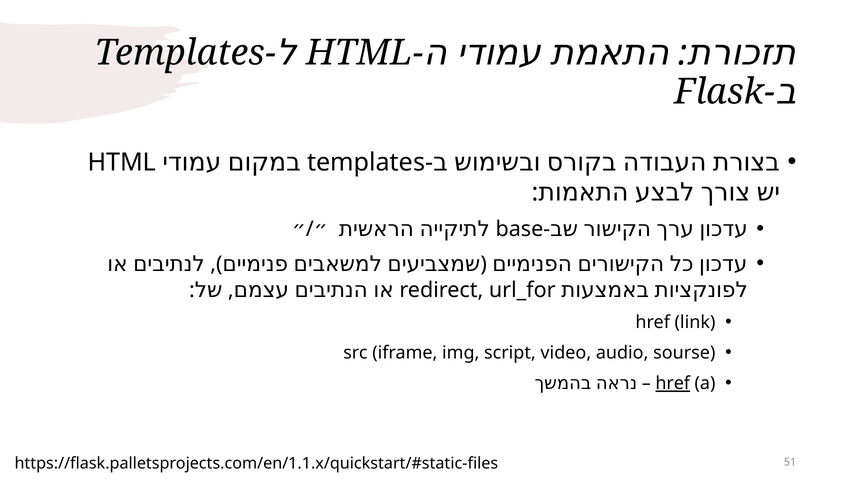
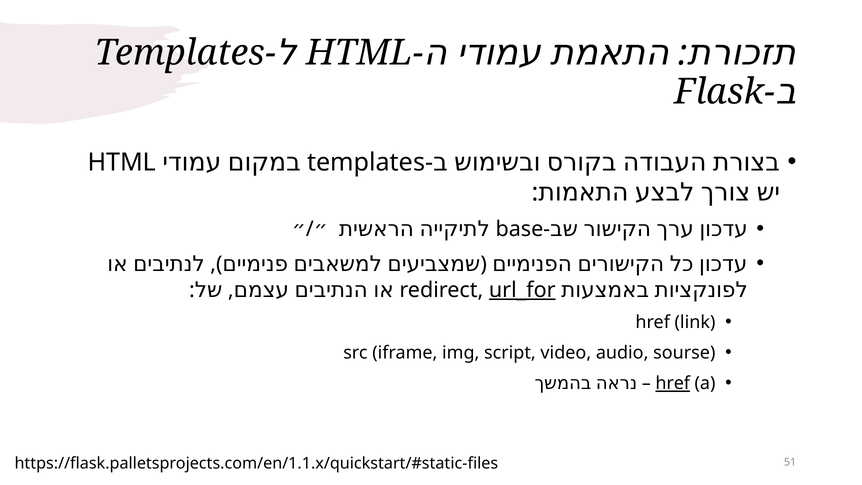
url_for underline: none -> present (522, 290)
